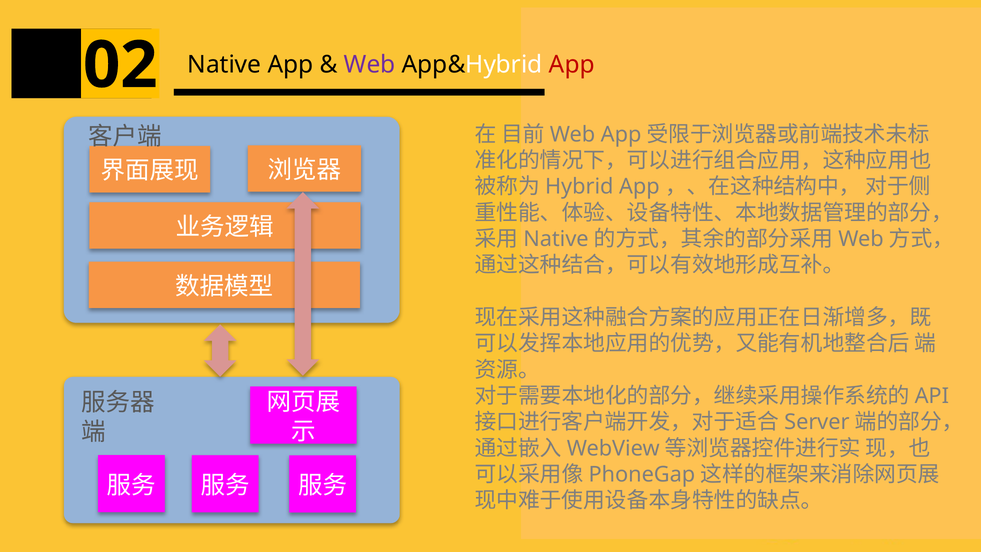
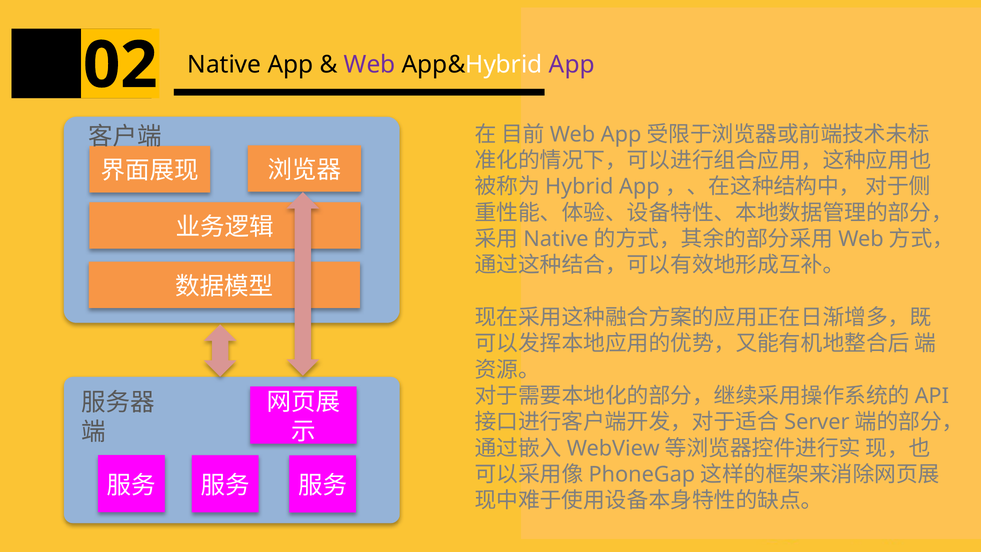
App colour: red -> purple (572, 65)
